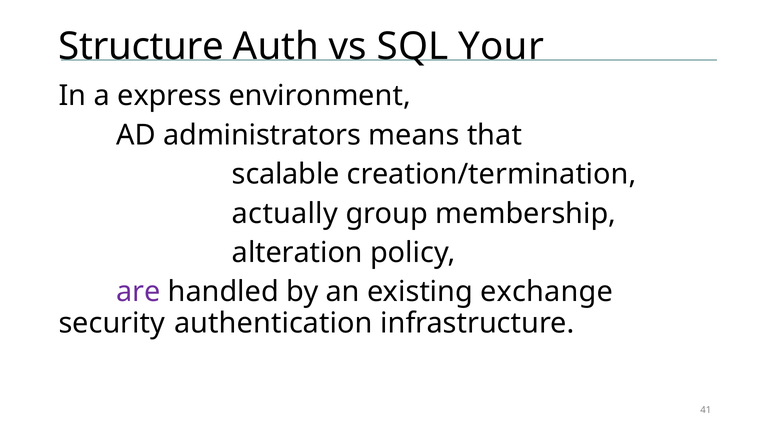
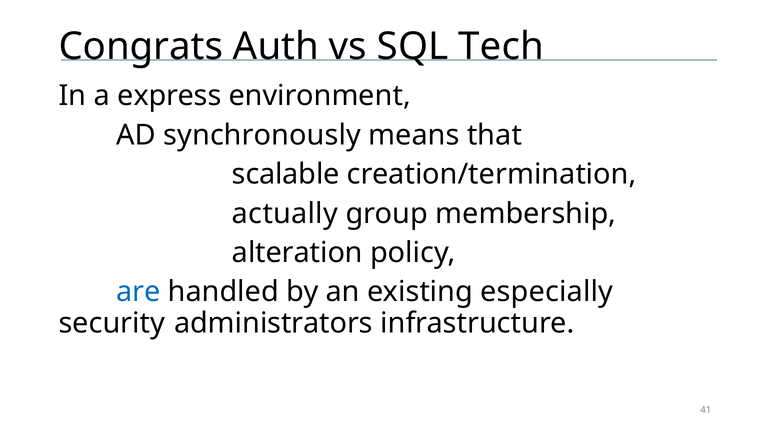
Structure: Structure -> Congrats (141, 47)
Your: Your -> Tech (501, 47)
administrators: administrators -> synchronously (262, 135)
are colour: purple -> blue (138, 292)
exchange: exchange -> especially (547, 292)
authentication: authentication -> administrators (274, 323)
